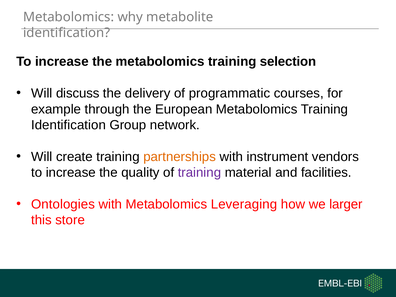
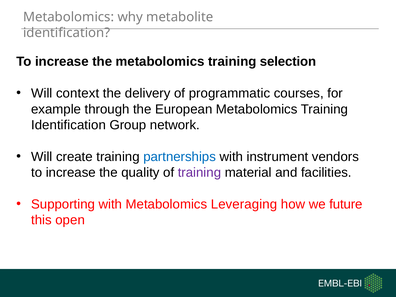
discuss: discuss -> context (78, 93)
partnerships colour: orange -> blue (180, 157)
Ontologies: Ontologies -> Supporting (63, 204)
larger: larger -> future (346, 204)
store: store -> open (70, 220)
